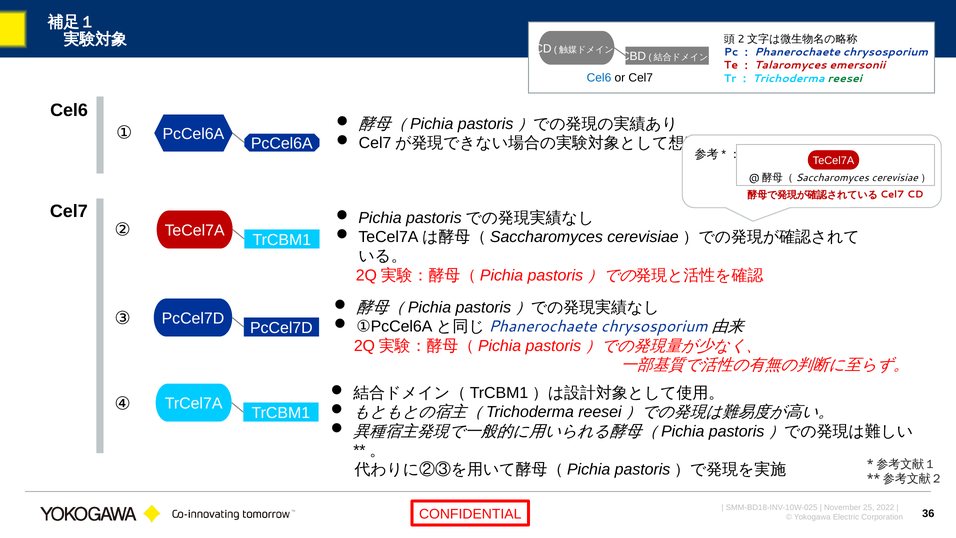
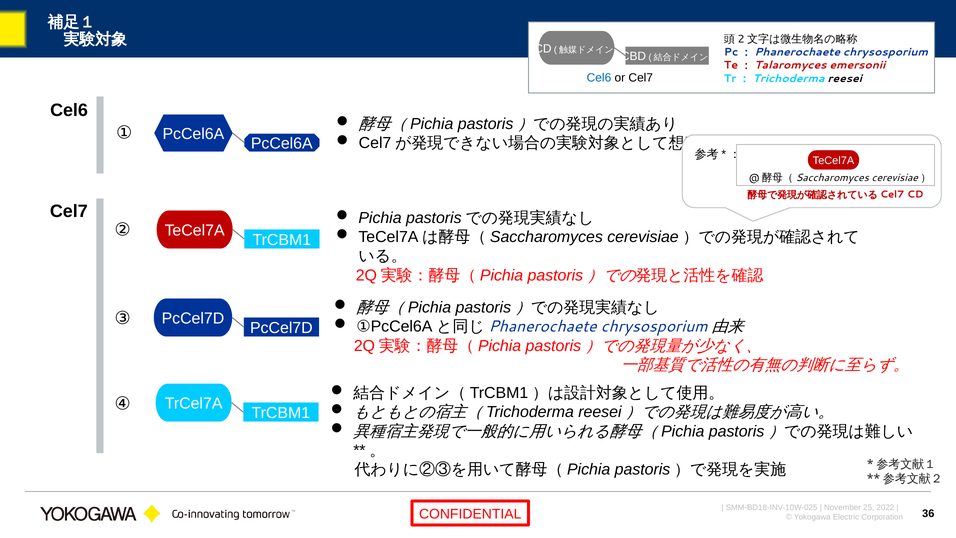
reesei colour: green -> black (845, 78)
